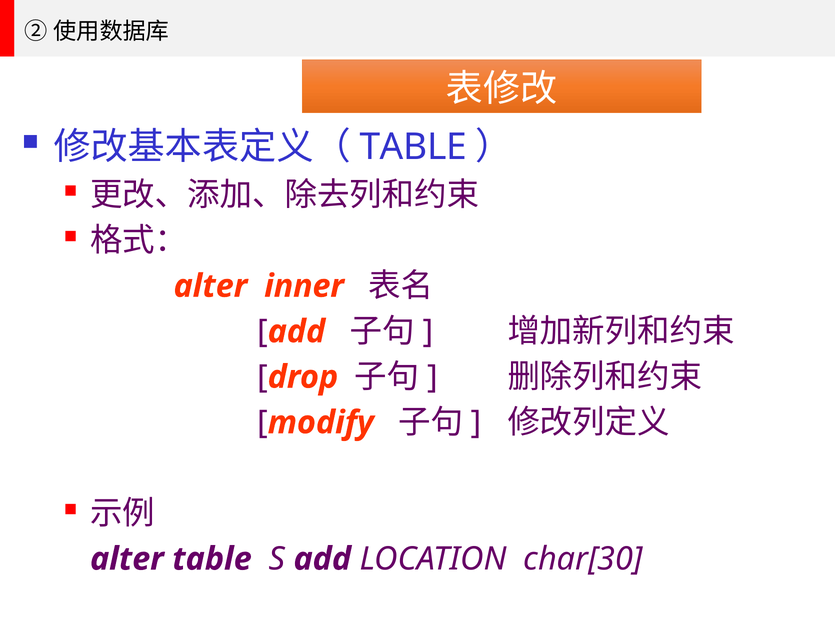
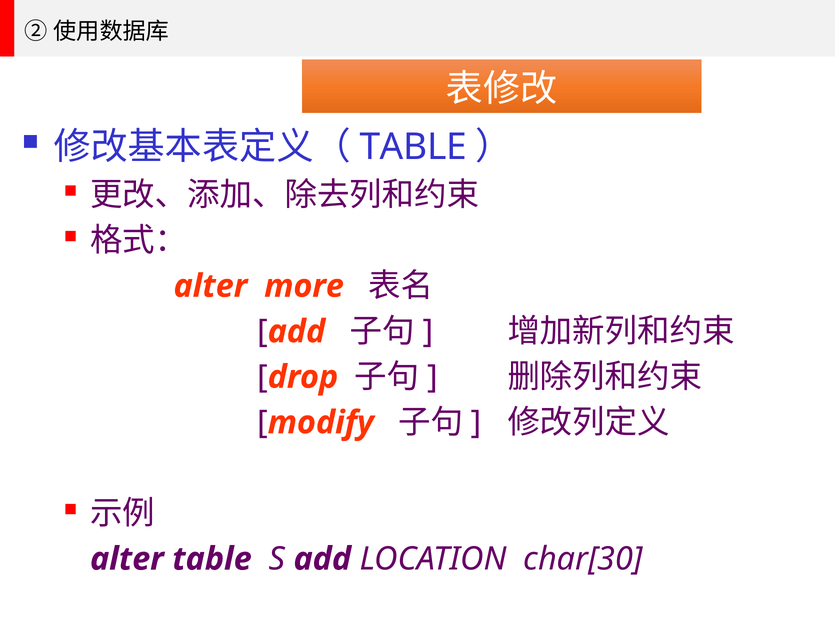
inner: inner -> more (304, 286)
